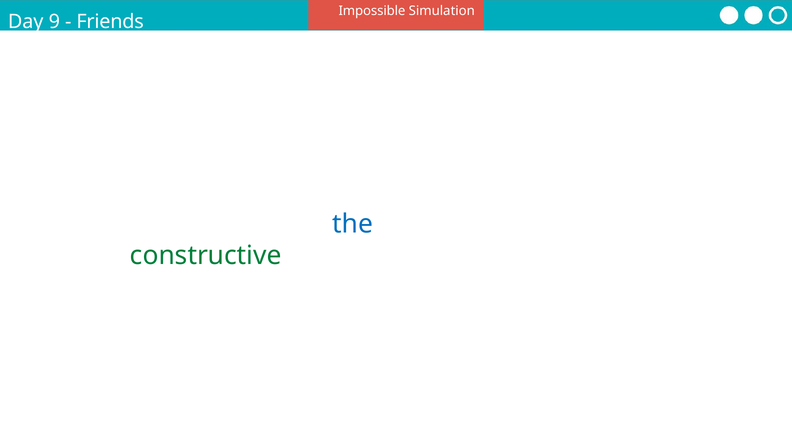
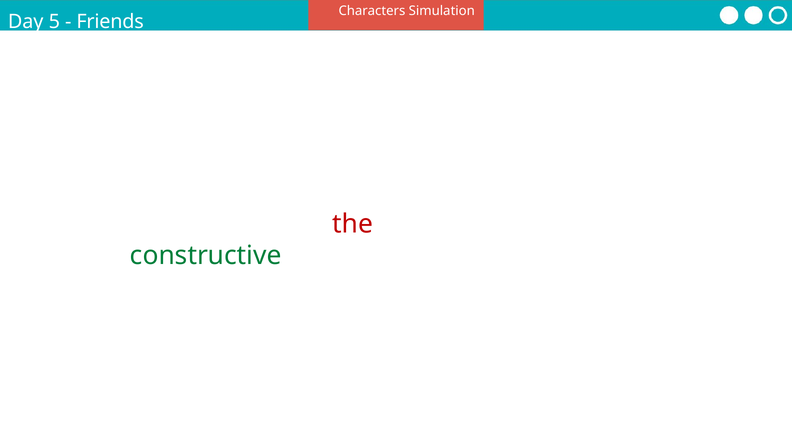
Impossible: Impossible -> Characters (372, 11)
9: 9 -> 5 (54, 22)
the colour: blue -> red (353, 224)
